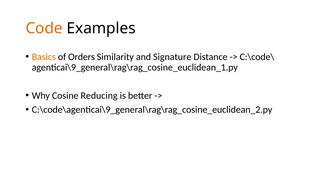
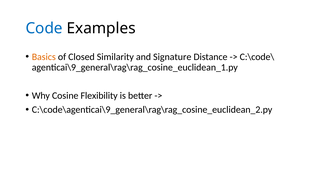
Code colour: orange -> blue (44, 28)
Orders: Orders -> Closed (81, 57)
Reducing: Reducing -> Flexibility (99, 95)
